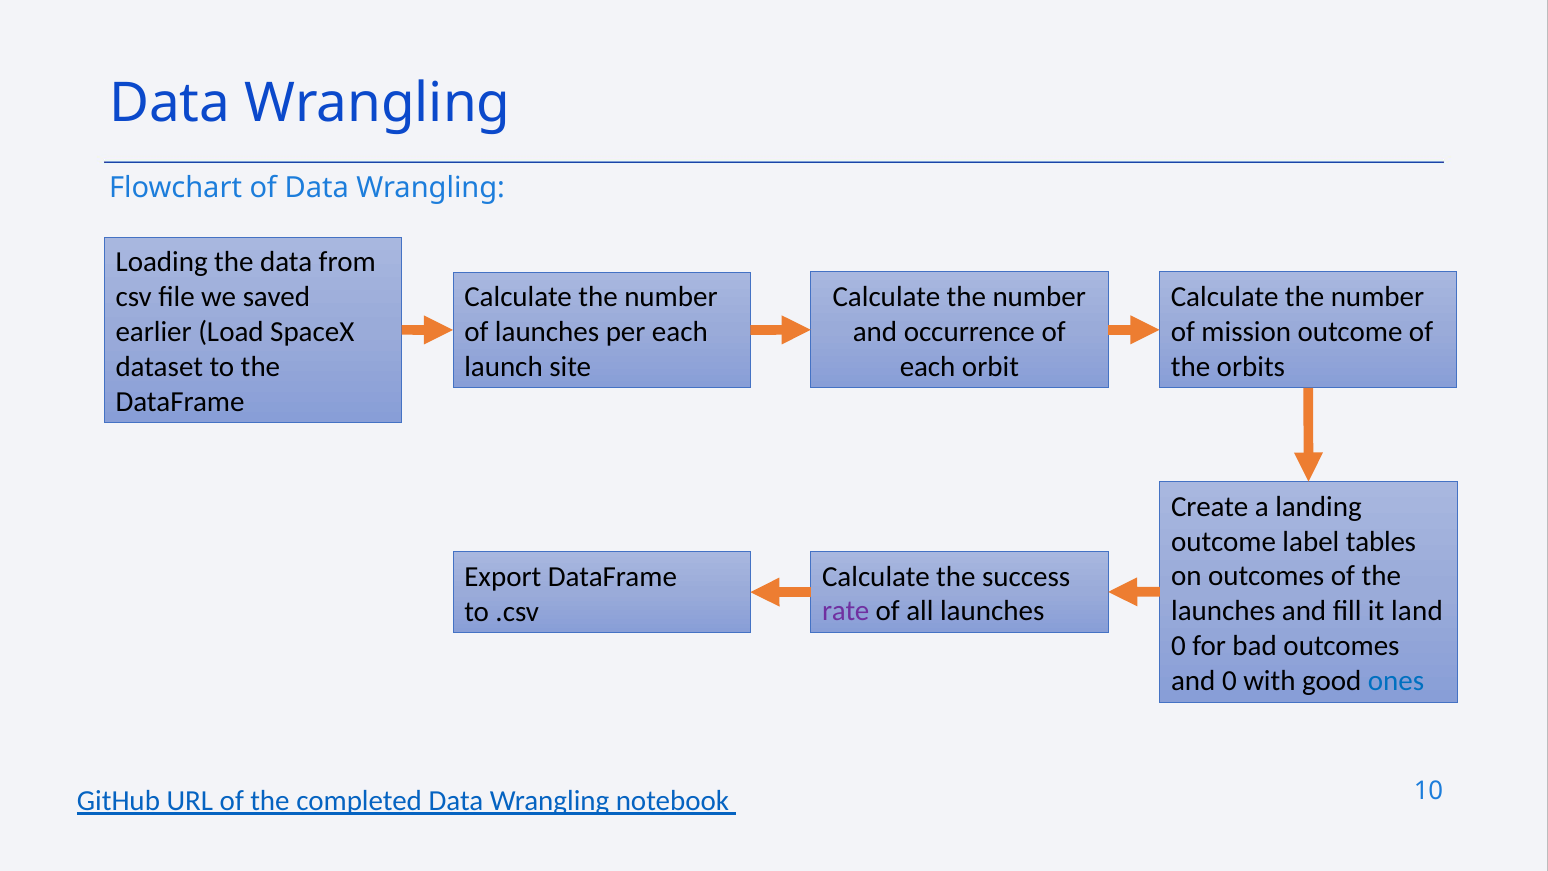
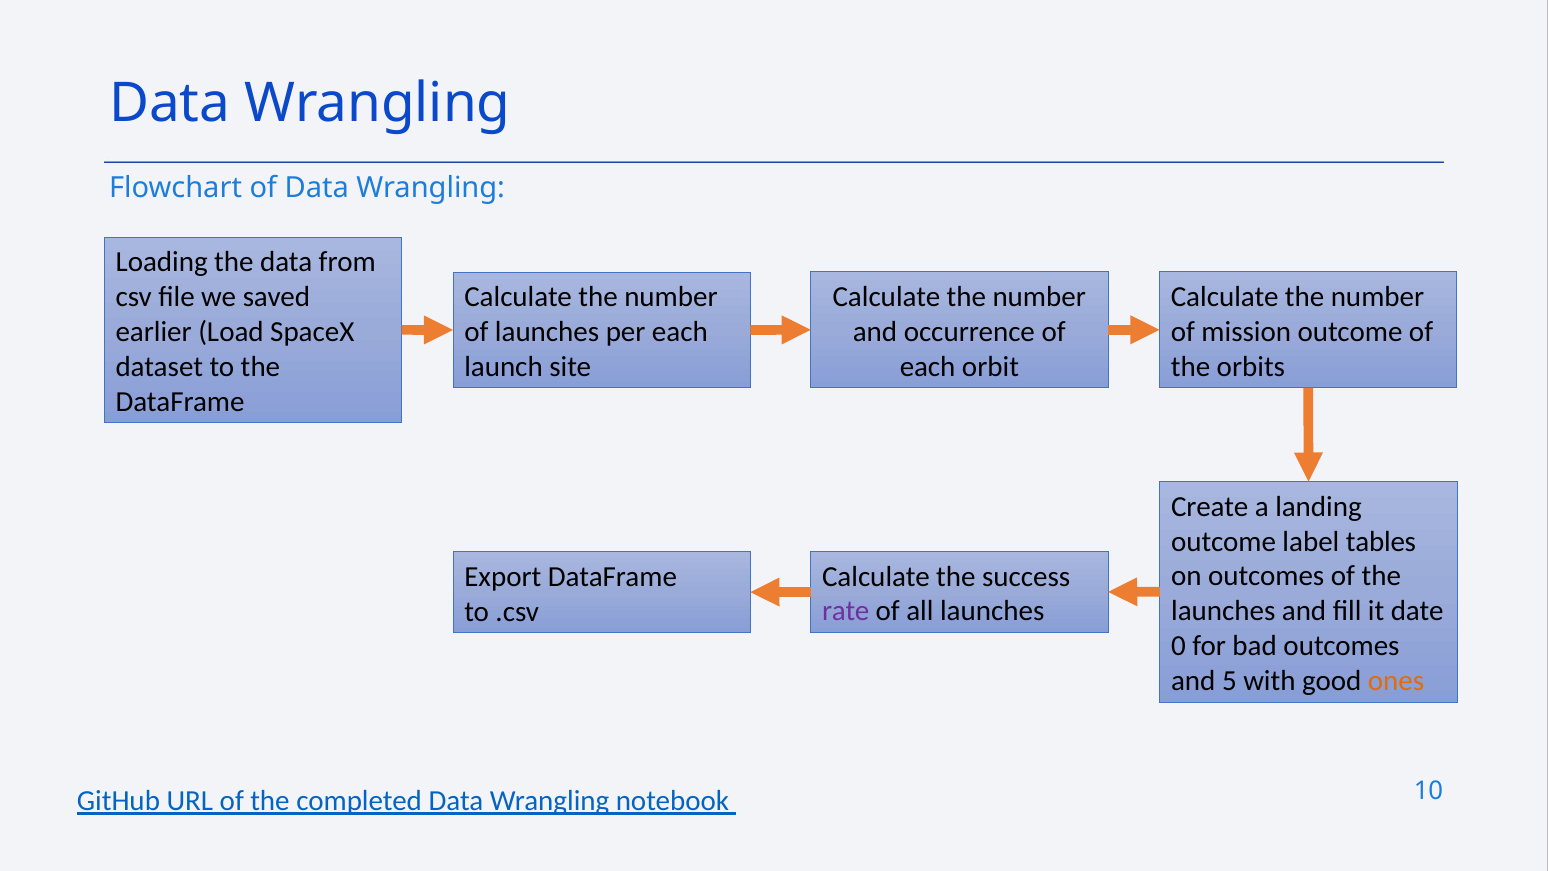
land: land -> date (1417, 611)
and 0: 0 -> 5 (1229, 681)
ones colour: blue -> orange (1396, 681)
